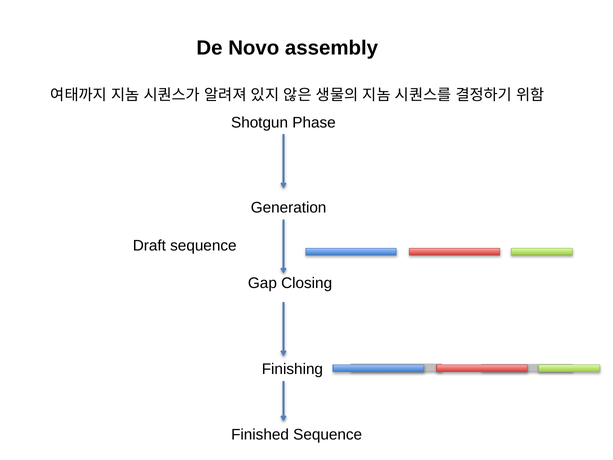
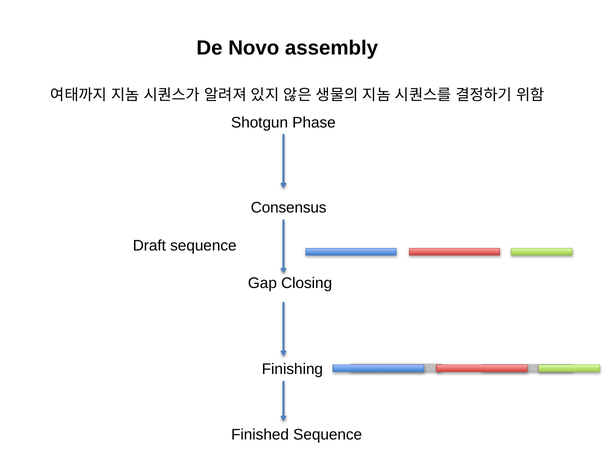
Generation: Generation -> Consensus (289, 208)
